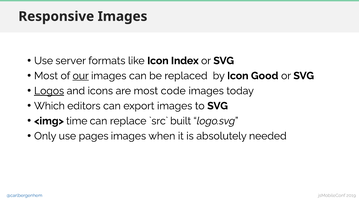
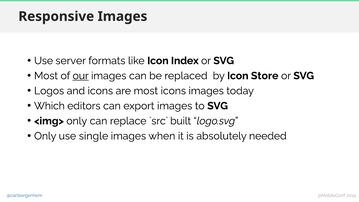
Good: Good -> Store (265, 76)
Logos underline: present -> none (49, 91)
most code: code -> icons (173, 91)
<img> time: time -> only (77, 121)
pages: pages -> single (94, 136)
